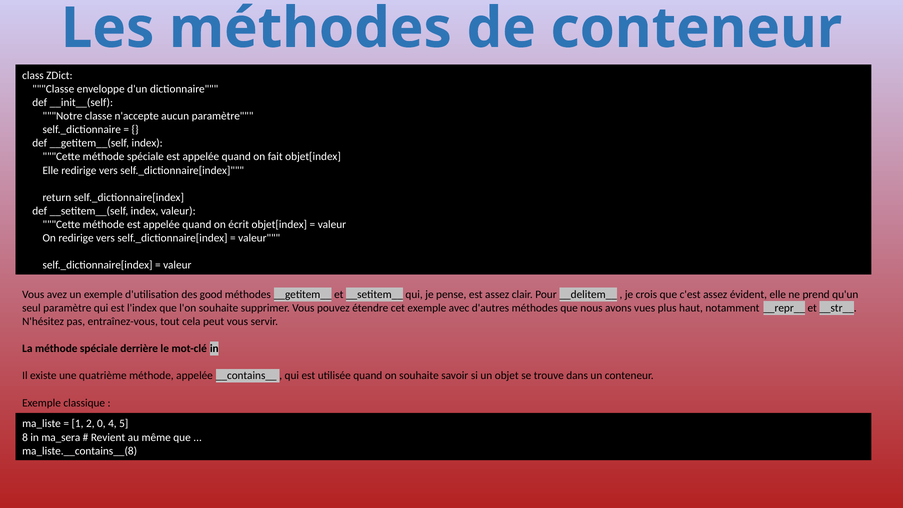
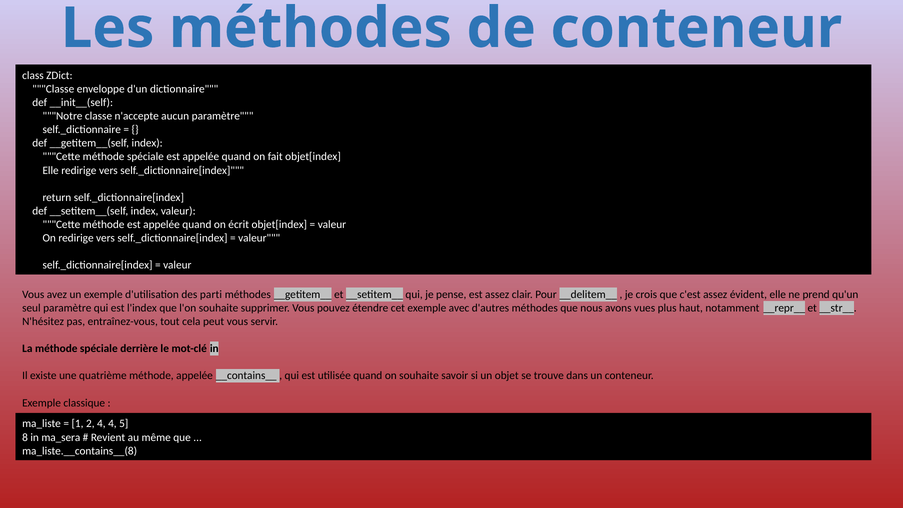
good: good -> parti (211, 294)
2 0: 0 -> 4 (101, 424)
